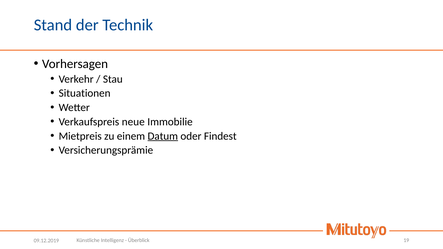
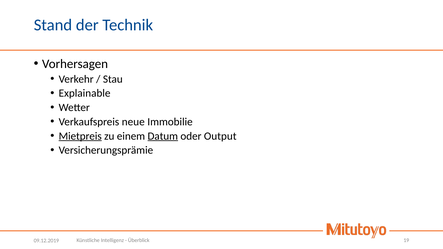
Situationen: Situationen -> Explainable (85, 93)
Mietpreis underline: none -> present (80, 136)
Findest: Findest -> Output (220, 136)
